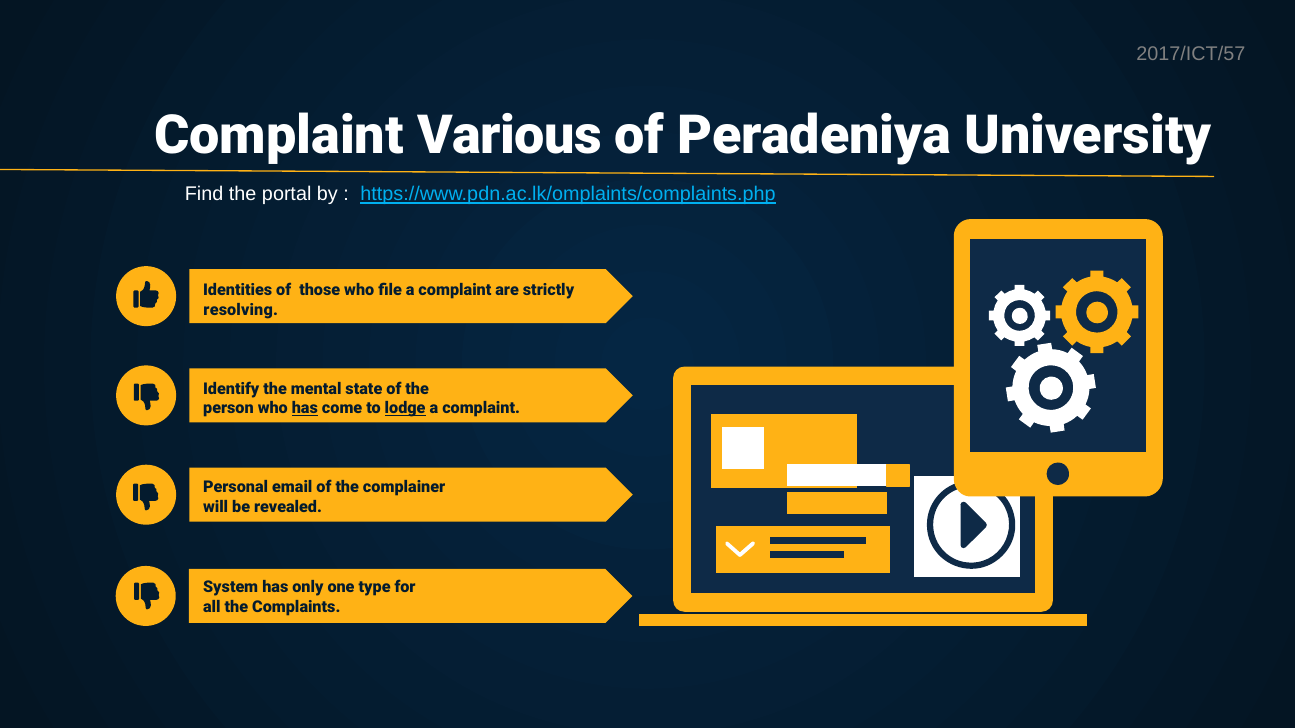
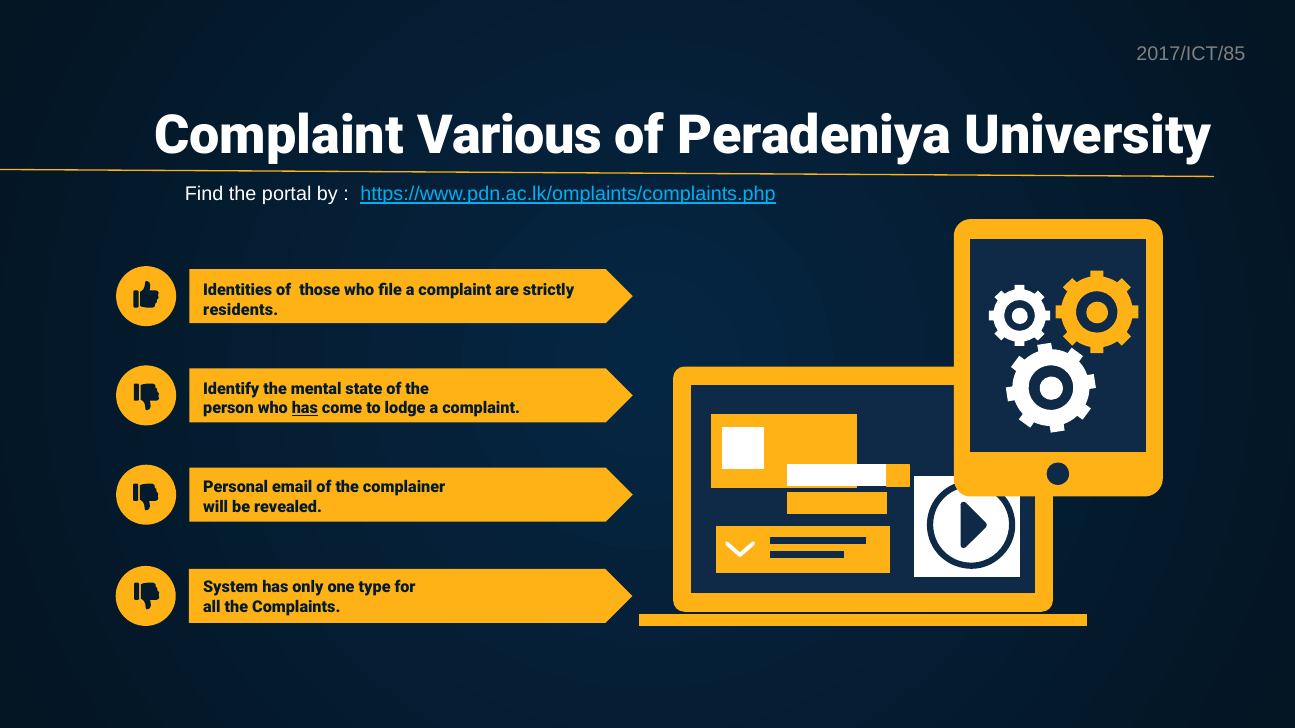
2017/ICT/57: 2017/ICT/57 -> 2017/ICT/85 (1191, 54)
resolving: resolving -> residents (241, 310)
lodge underline: present -> none (405, 409)
